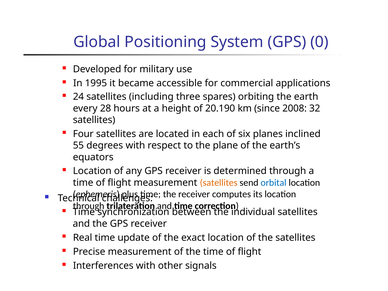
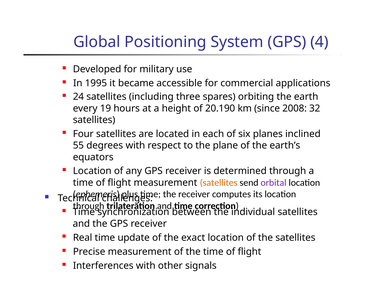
0: 0 -> 4 (319, 42)
28: 28 -> 19 (106, 108)
orbital colour: blue -> purple (274, 183)
